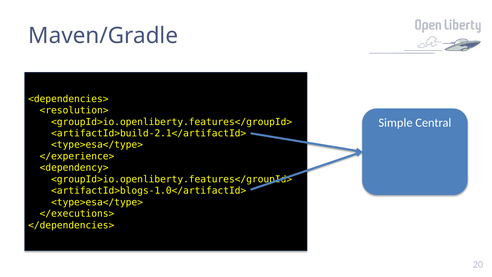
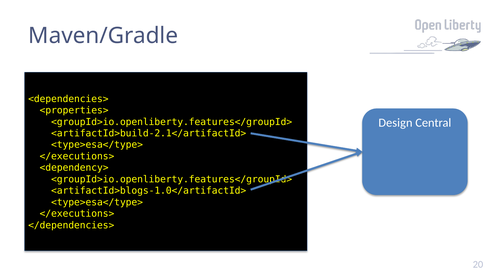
<resolution>: <resolution> -> <properties> (74, 110)
Simple: Simple -> Design (395, 123)
</experience>: </experience> -> </executions> (77, 156)
